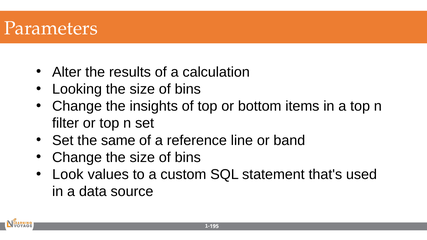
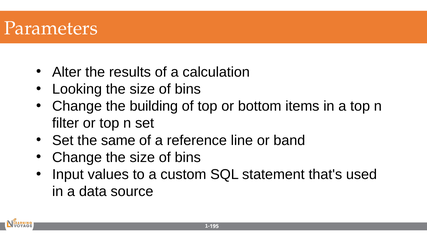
insights: insights -> building (154, 106)
Look: Look -> Input (68, 175)
